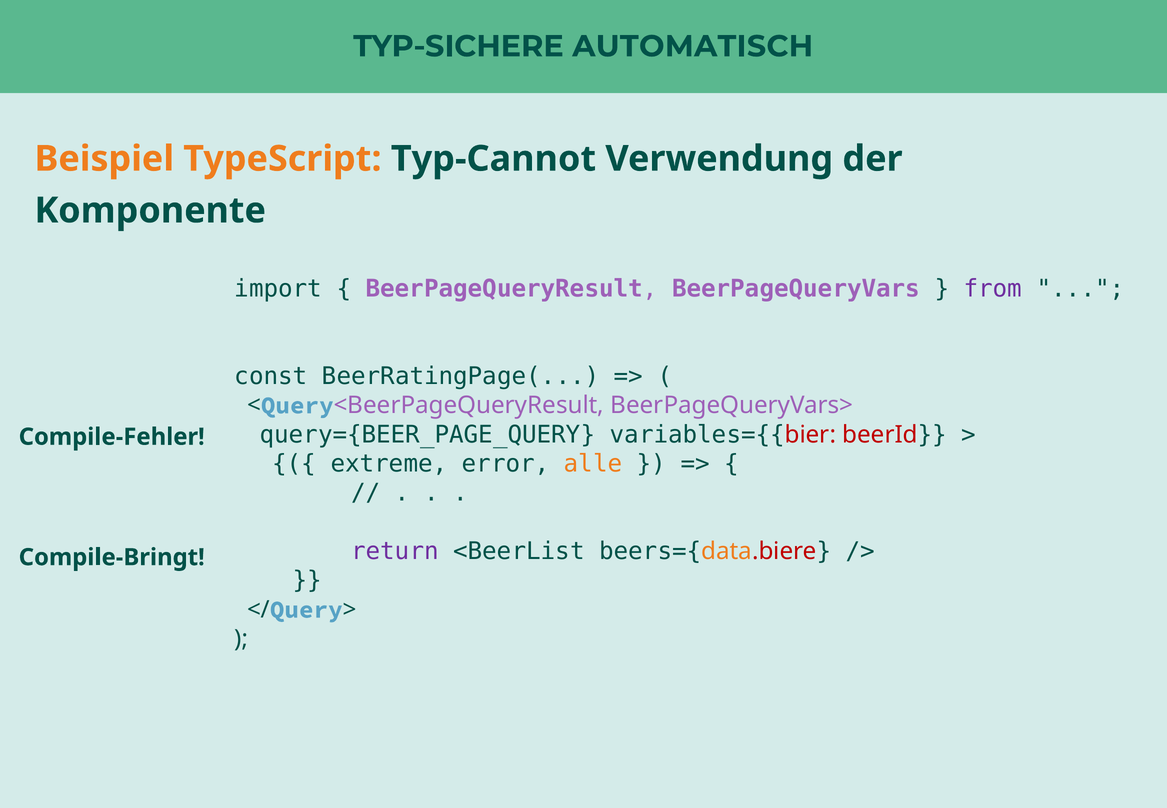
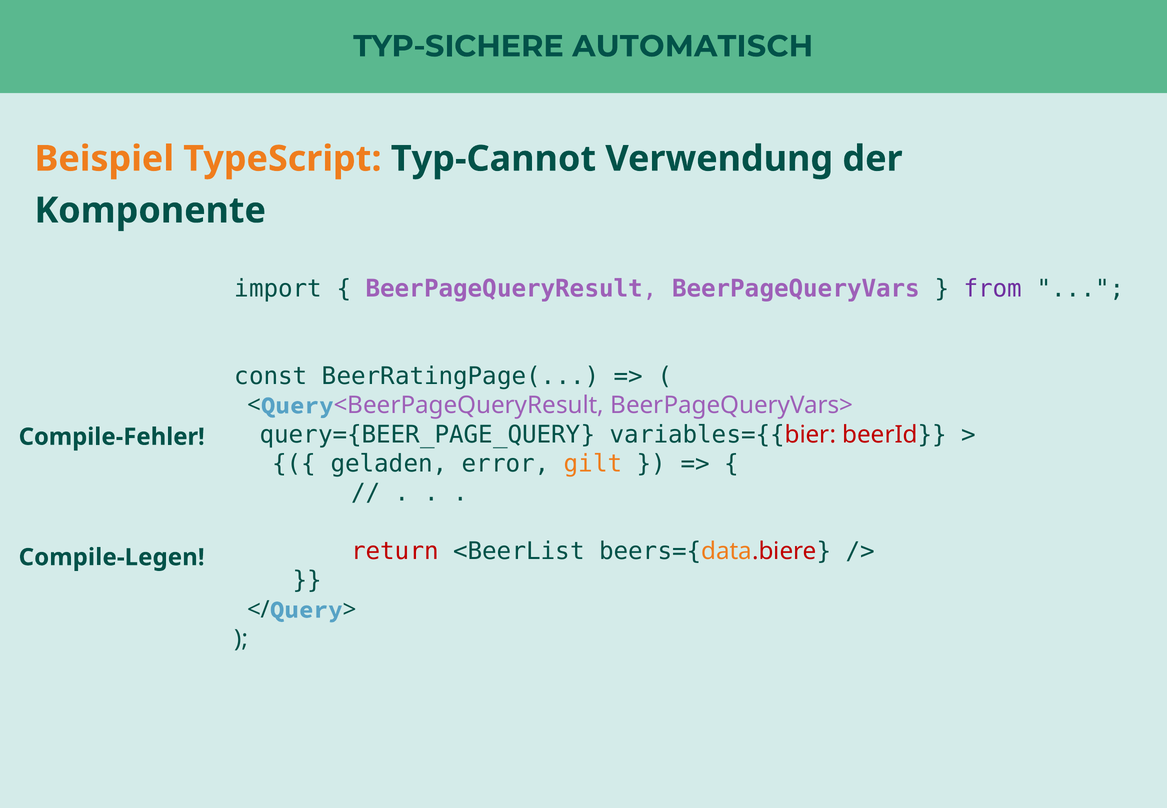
extreme: extreme -> geladen (389, 464)
alle: alle -> gilt (593, 464)
return colour: purple -> red (395, 551)
Compile-Bringt: Compile-Bringt -> Compile-Legen (112, 557)
